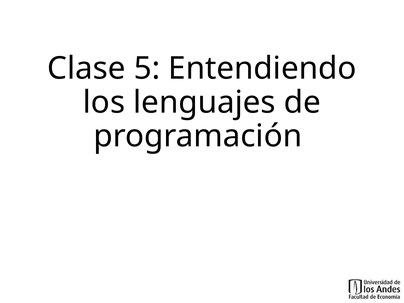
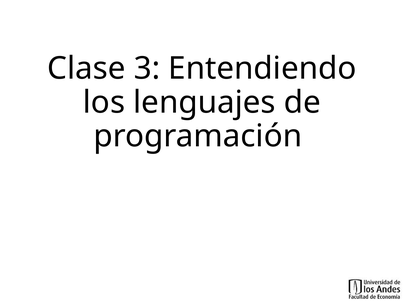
5: 5 -> 3 (147, 68)
